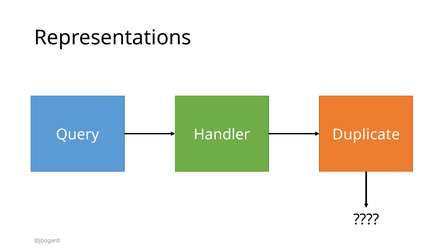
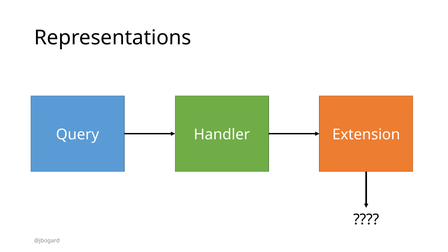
Duplicate: Duplicate -> Extension (366, 135)
